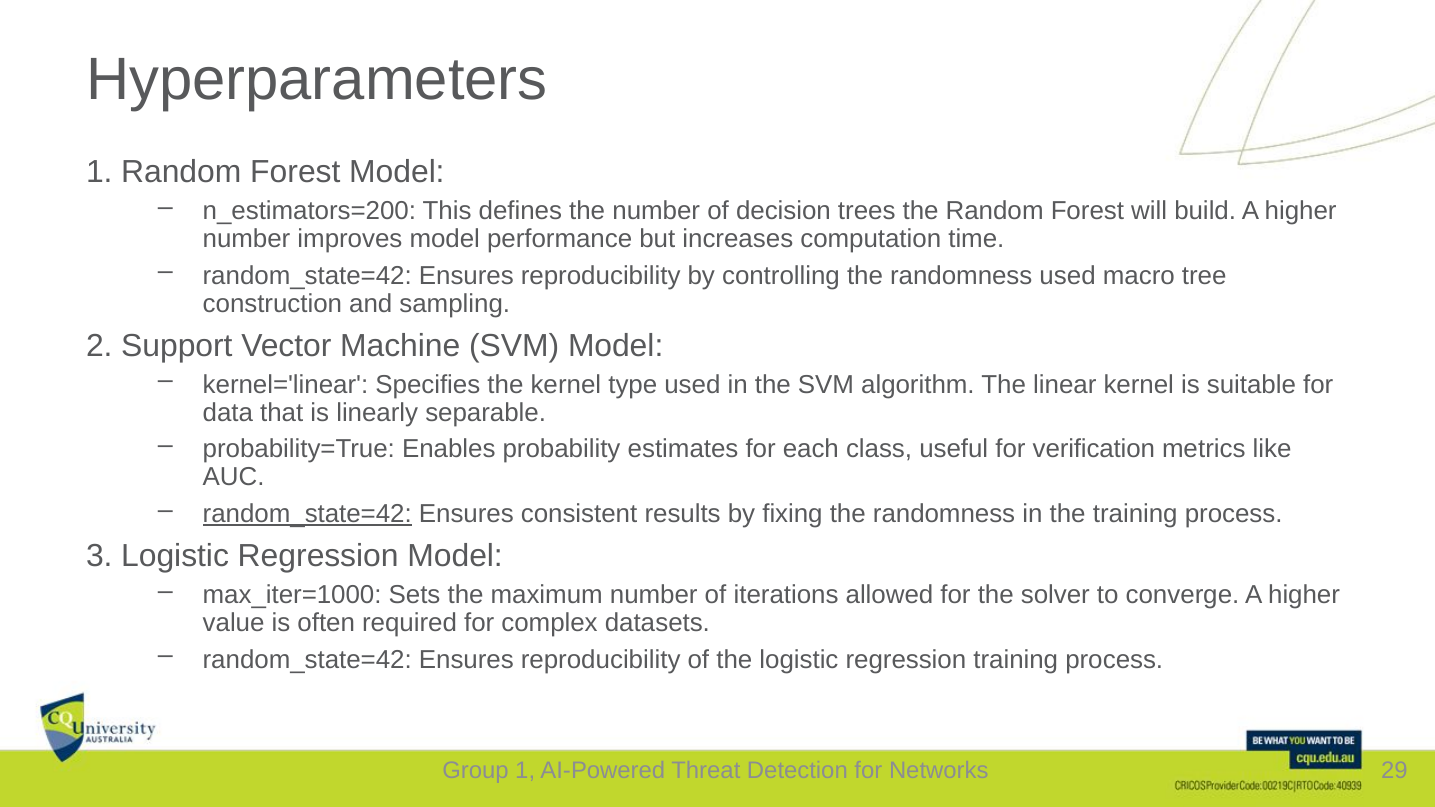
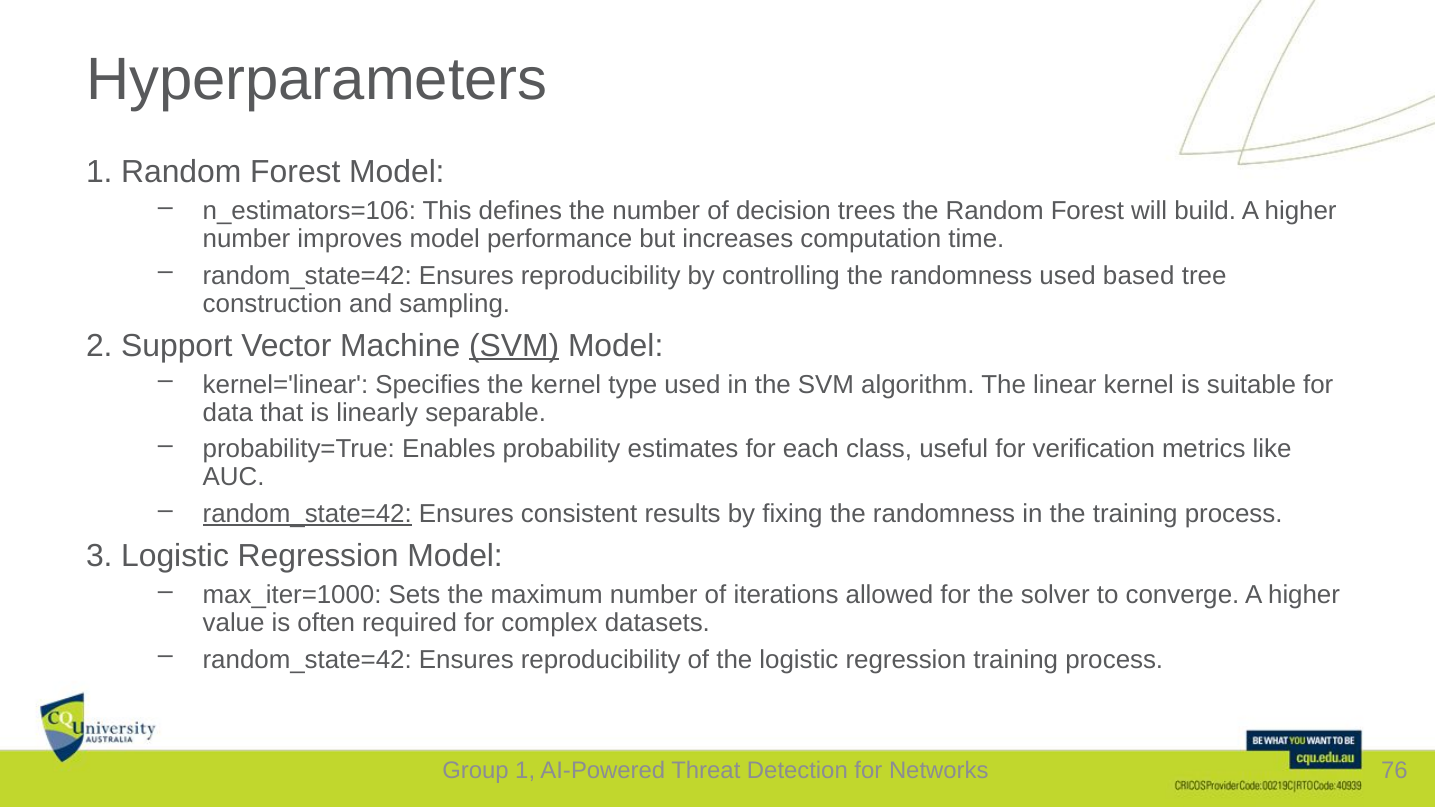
n_estimators=200: n_estimators=200 -> n_estimators=106 (309, 211)
macro: macro -> based (1139, 276)
SVM underline: none -> present (514, 346)
29: 29 -> 76 (1394, 771)
